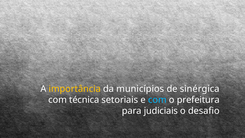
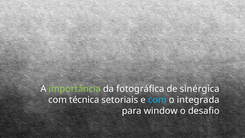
importância colour: yellow -> light green (75, 89)
municípios: municípios -> fotográfica (140, 89)
prefeitura: prefeitura -> integrada (198, 100)
judiciais: judiciais -> window (161, 111)
